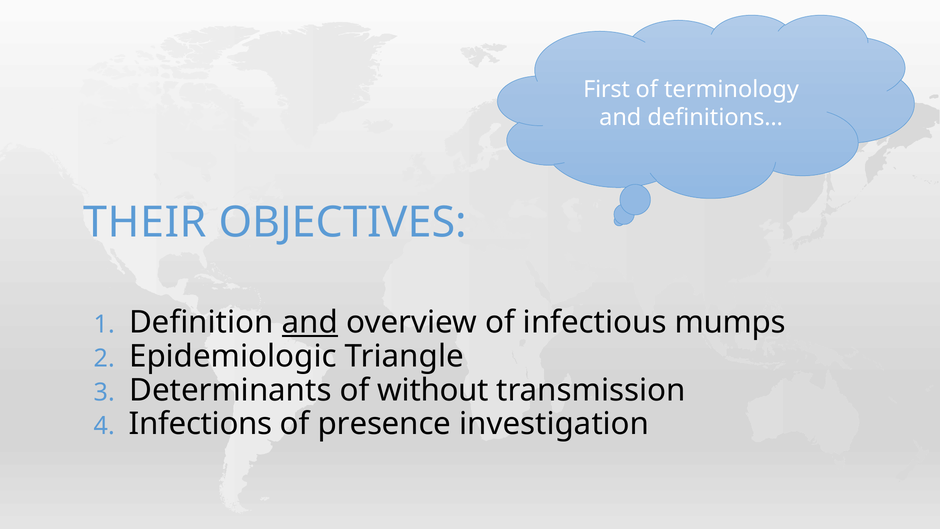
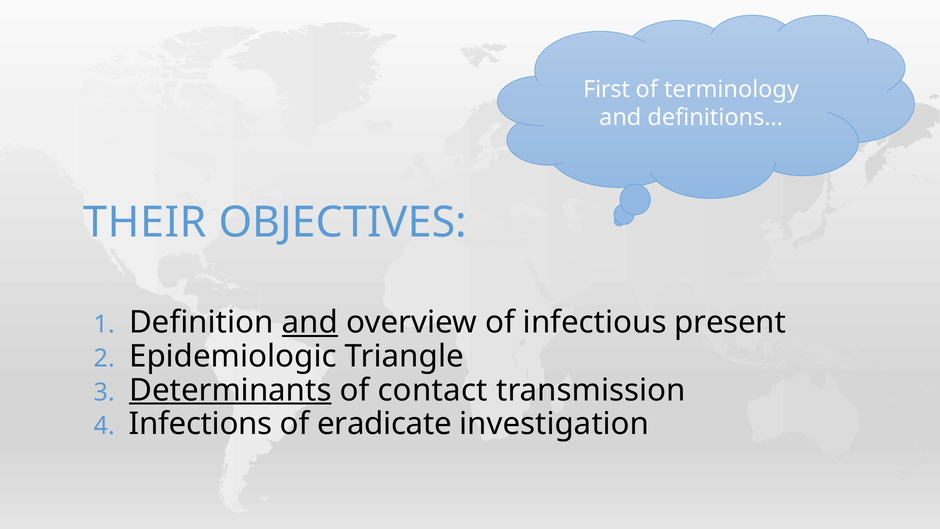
mumps: mumps -> present (730, 322)
Determinants underline: none -> present (230, 390)
without: without -> contact (433, 390)
presence: presence -> eradicate (384, 424)
